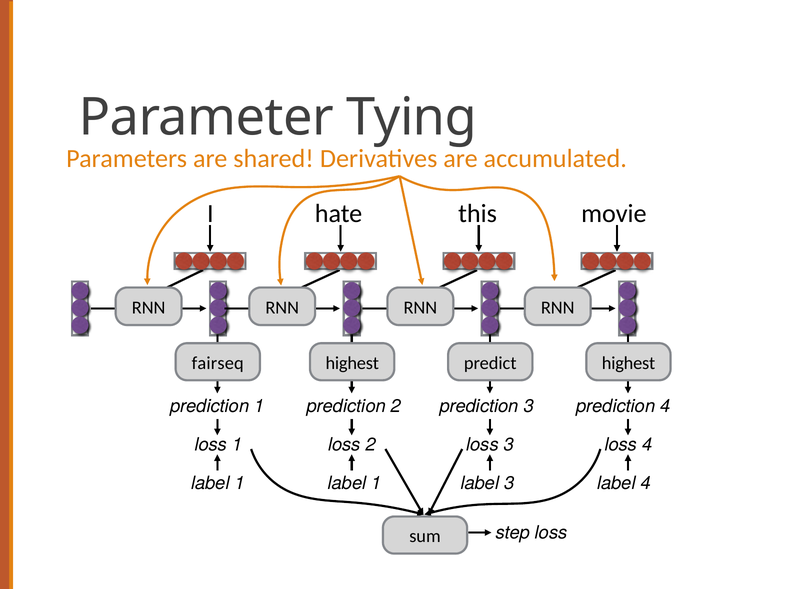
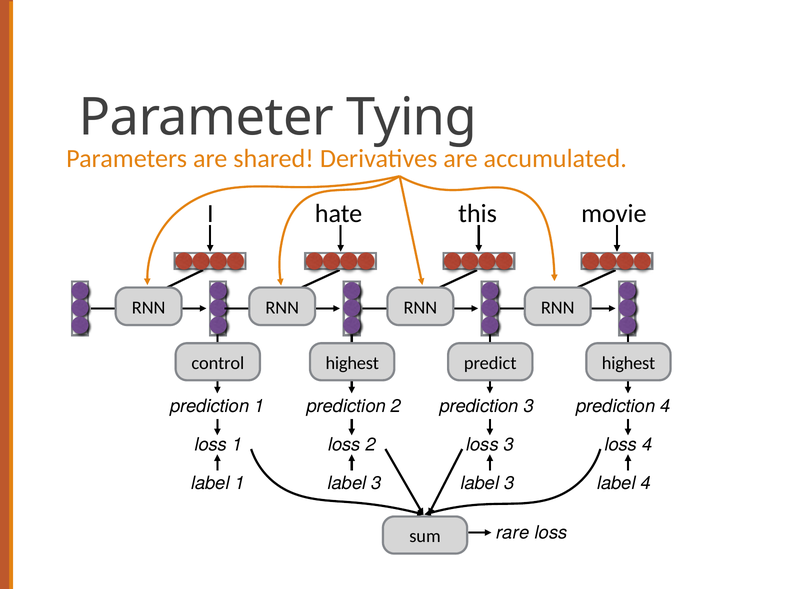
fairseq: fairseq -> control (218, 363)
1 label 1: 1 -> 3 (377, 483)
step: step -> rare (513, 533)
